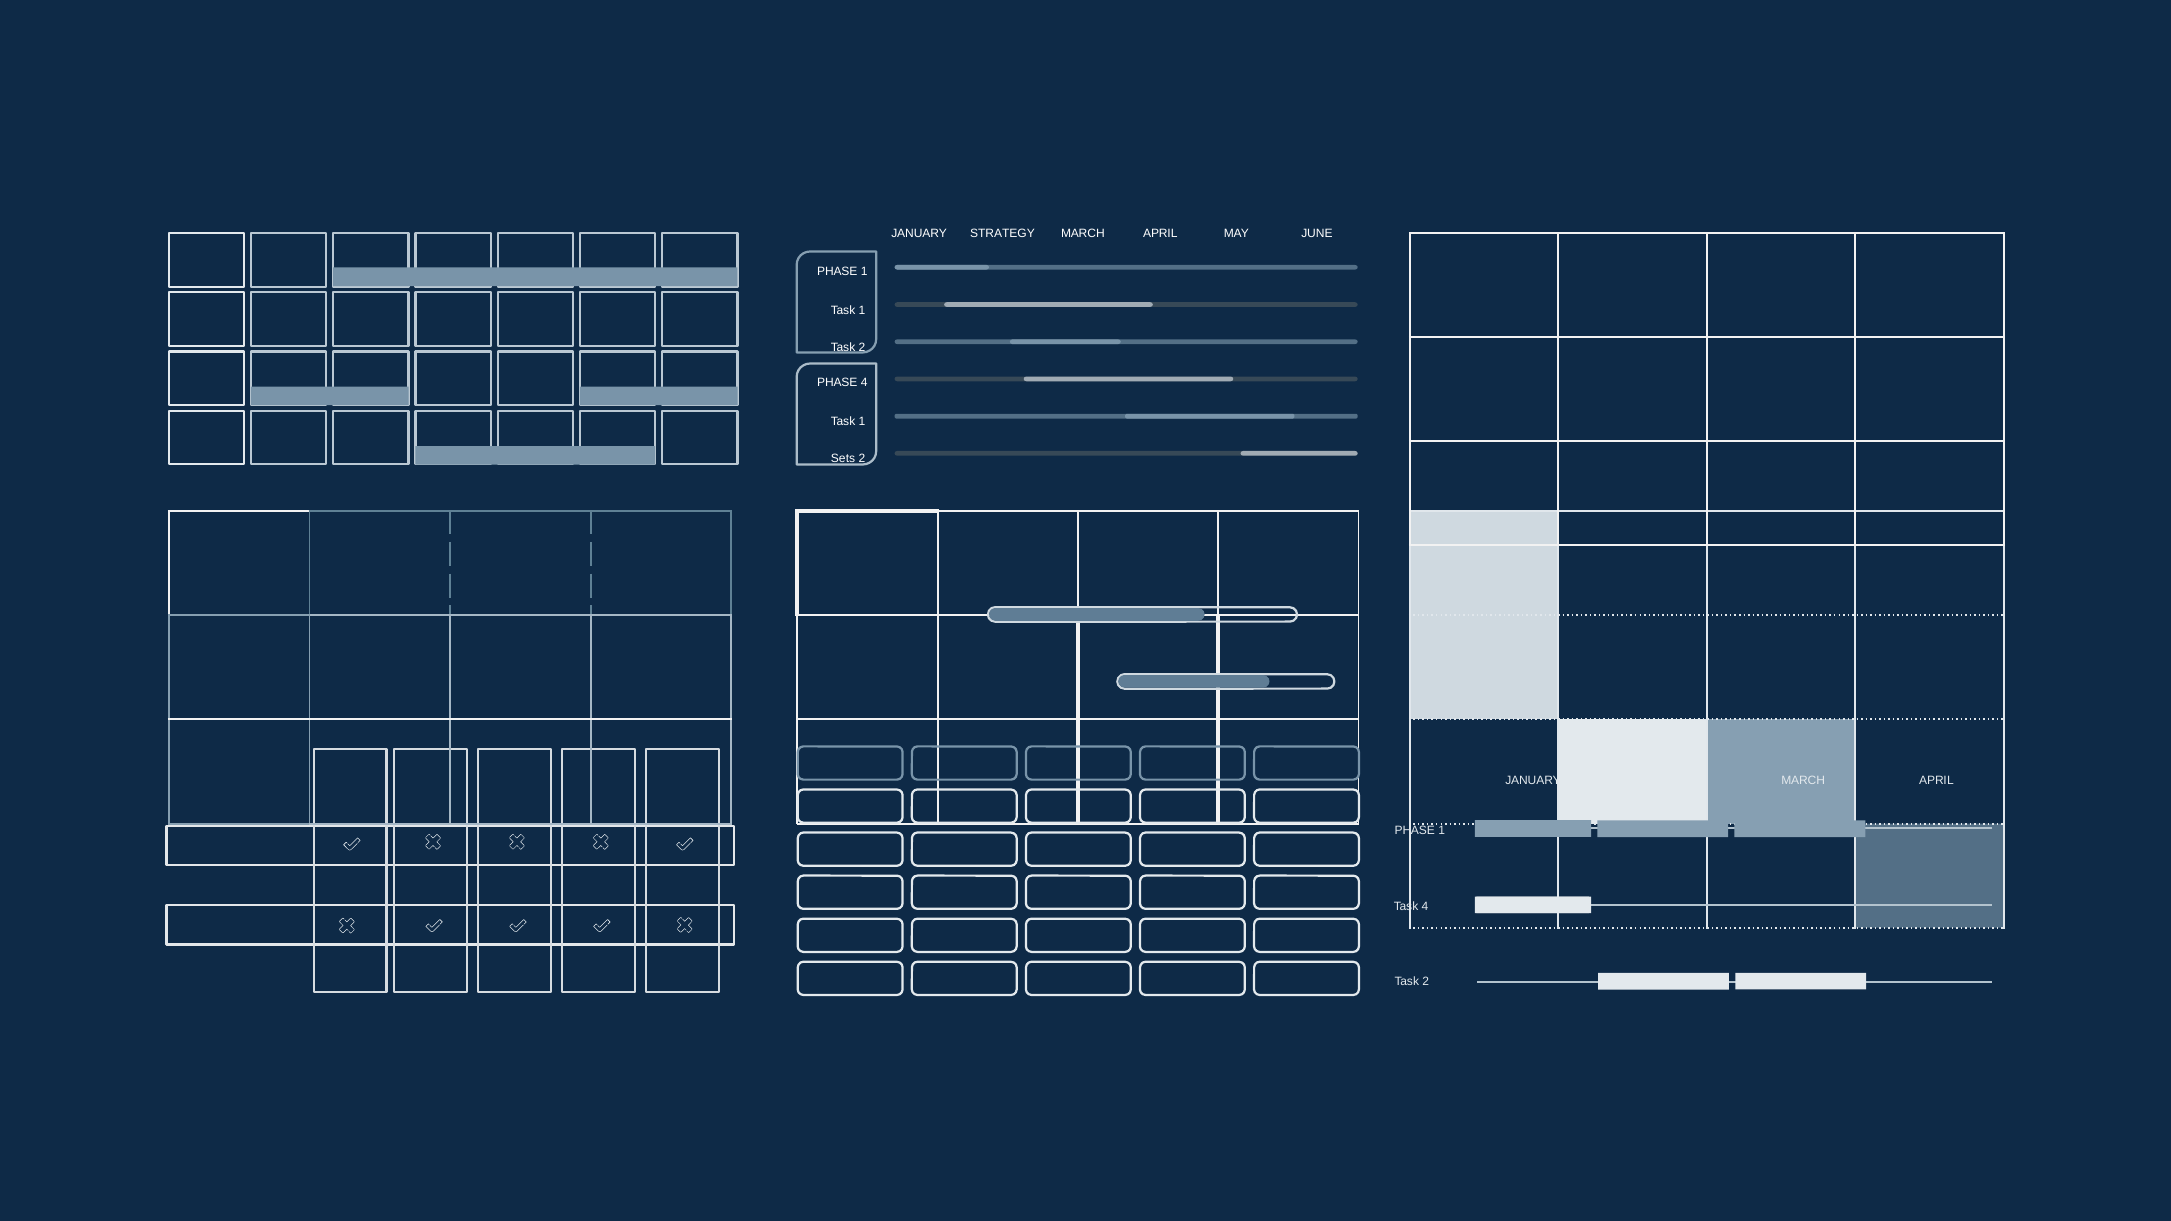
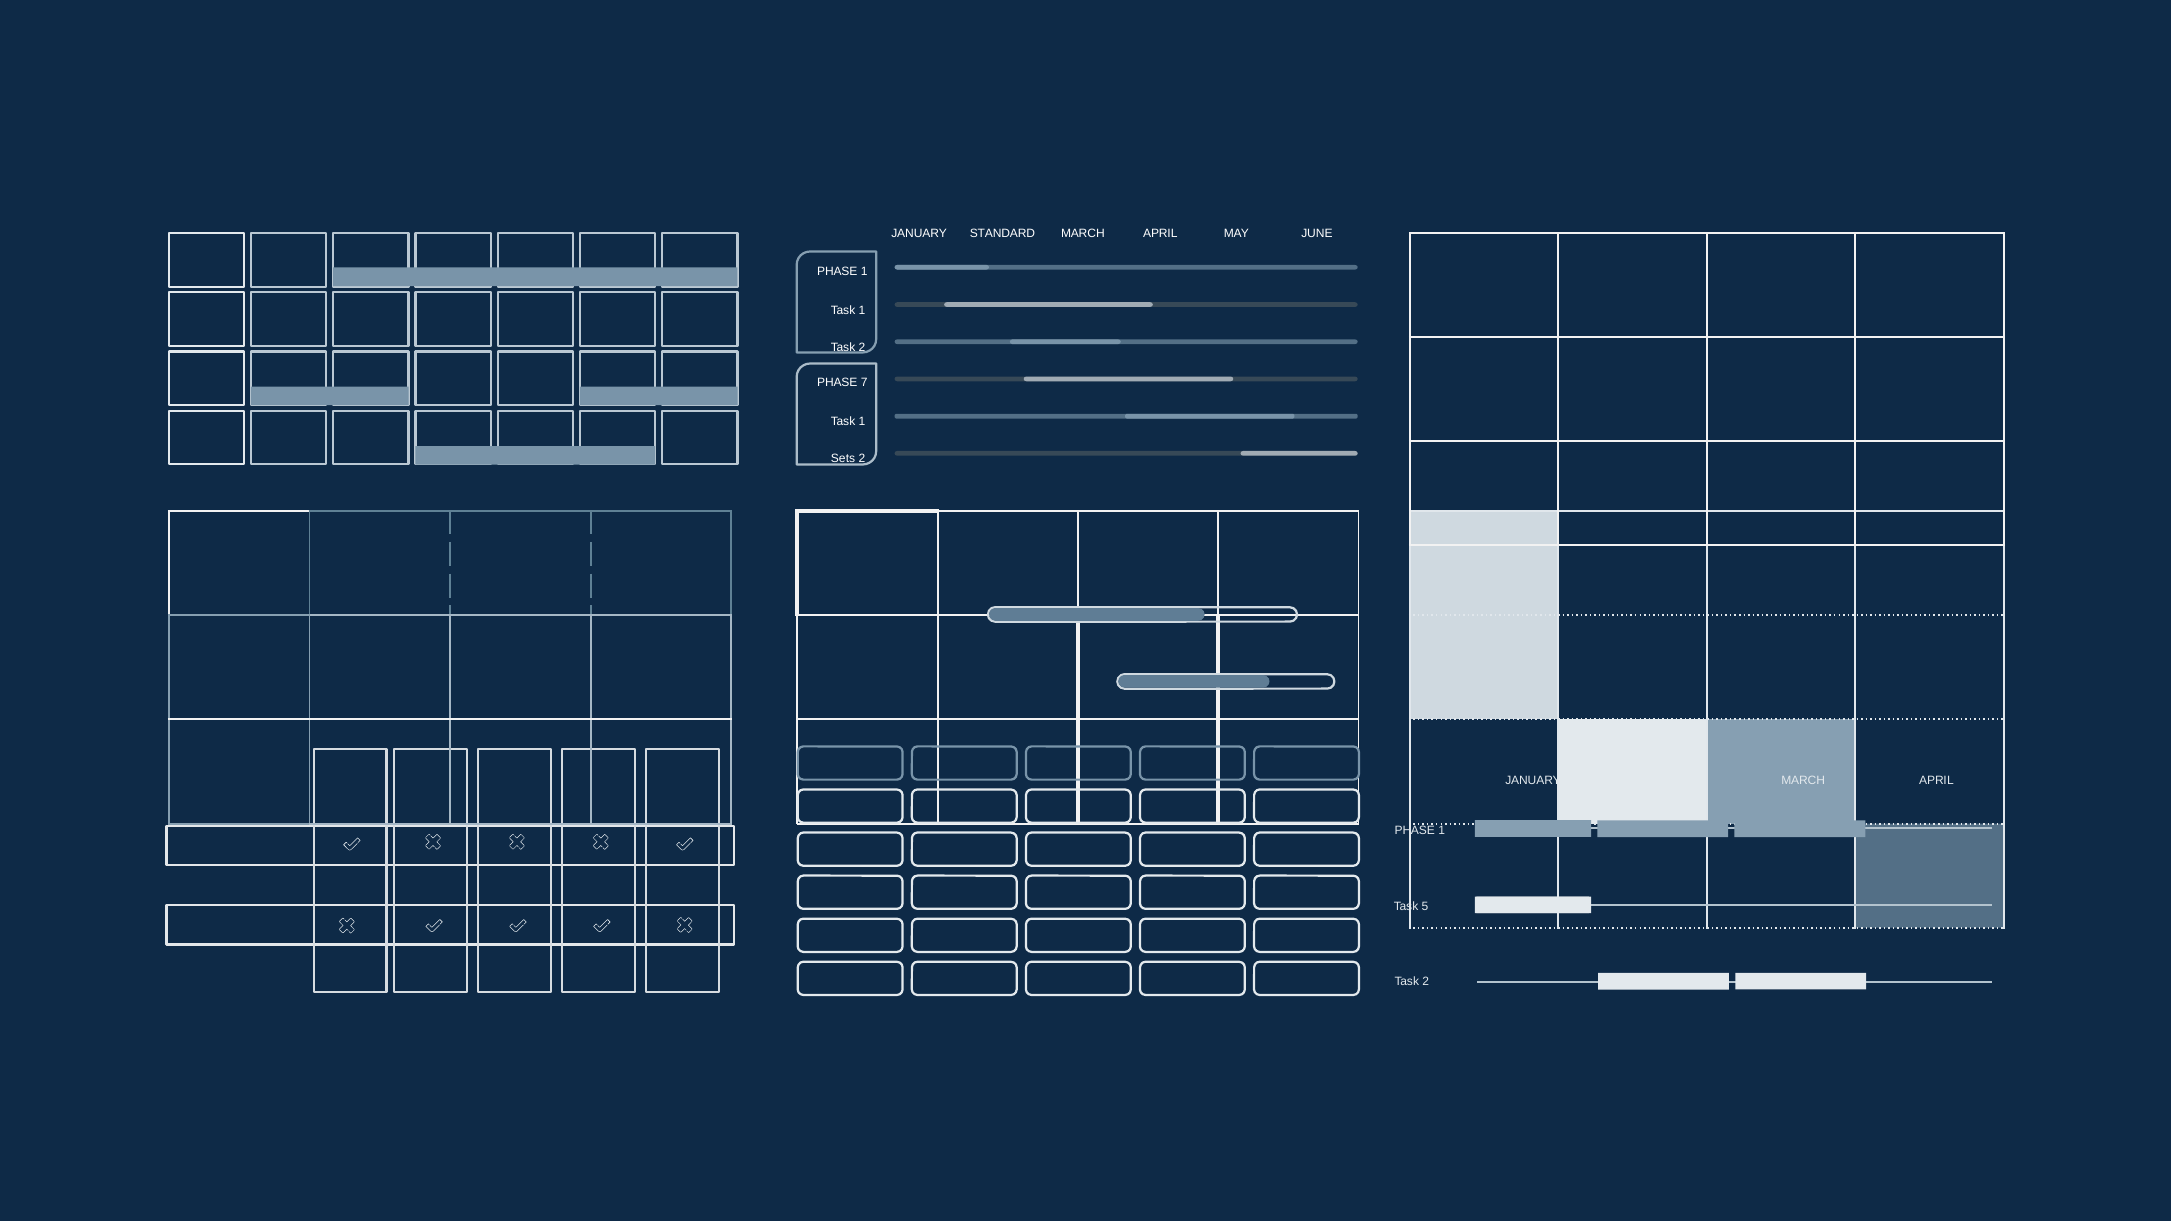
STRATEGY: STRATEGY -> STANDARD (1002, 234)
PHASE 4: 4 -> 7 (864, 382)
Task 4: 4 -> 5 (1425, 907)
